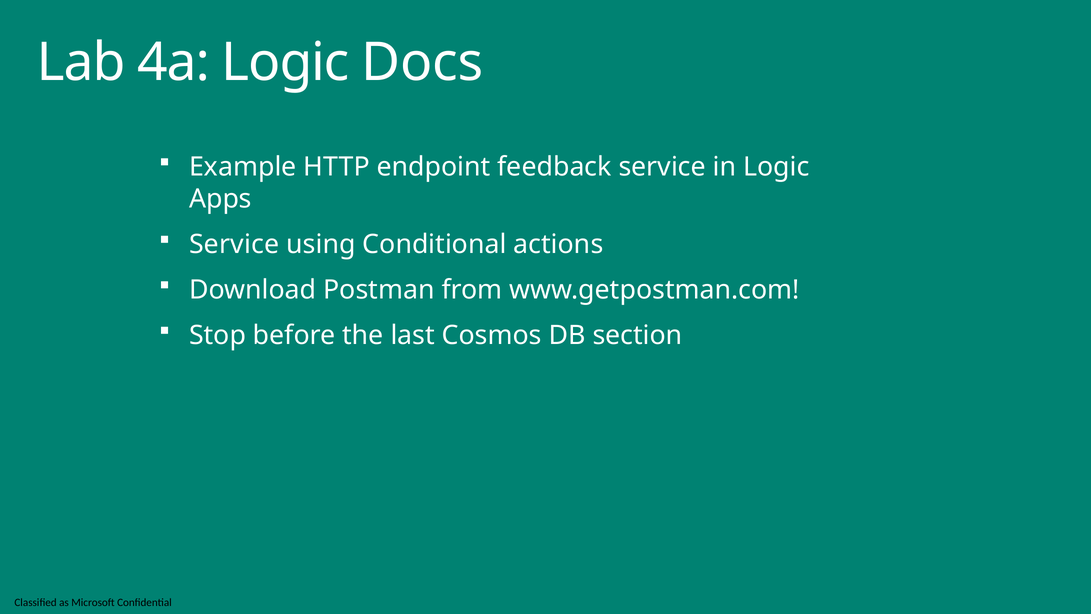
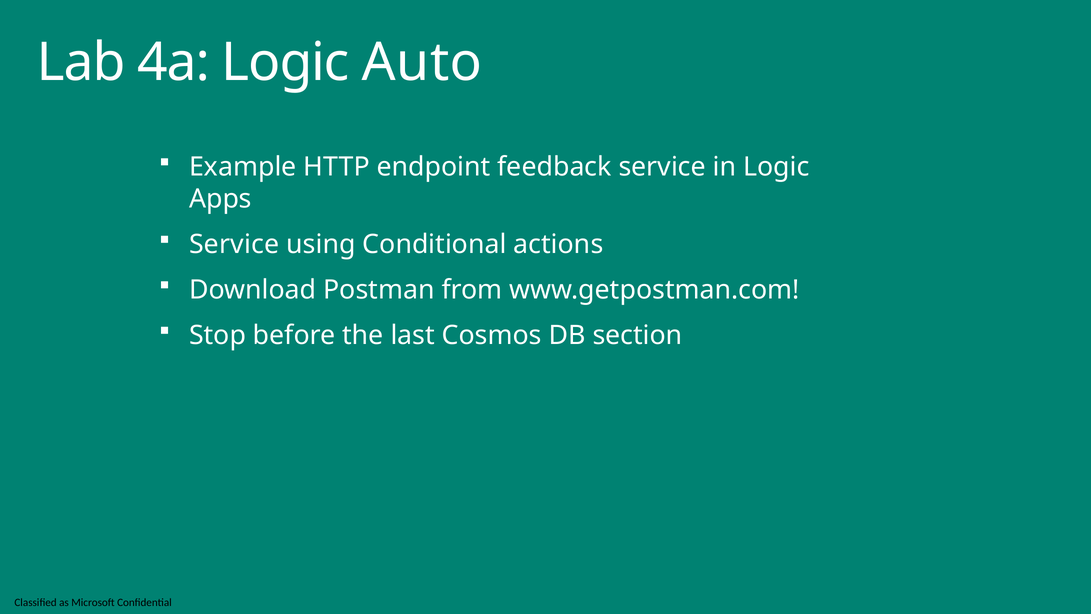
Docs: Docs -> Auto (422, 62)
